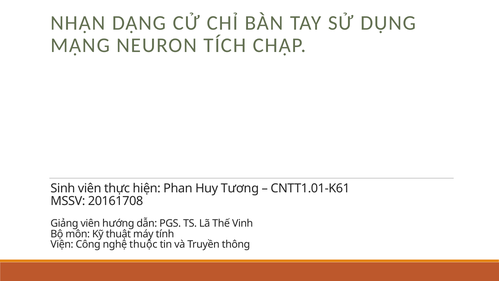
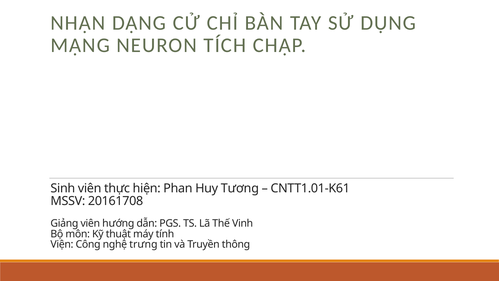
thuộc: thuộc -> trưng (143, 244)
